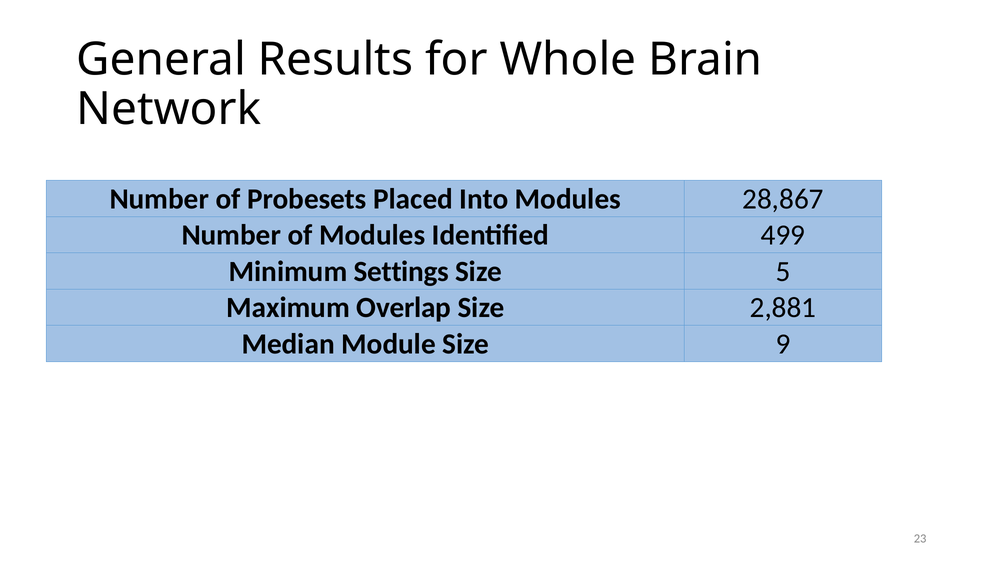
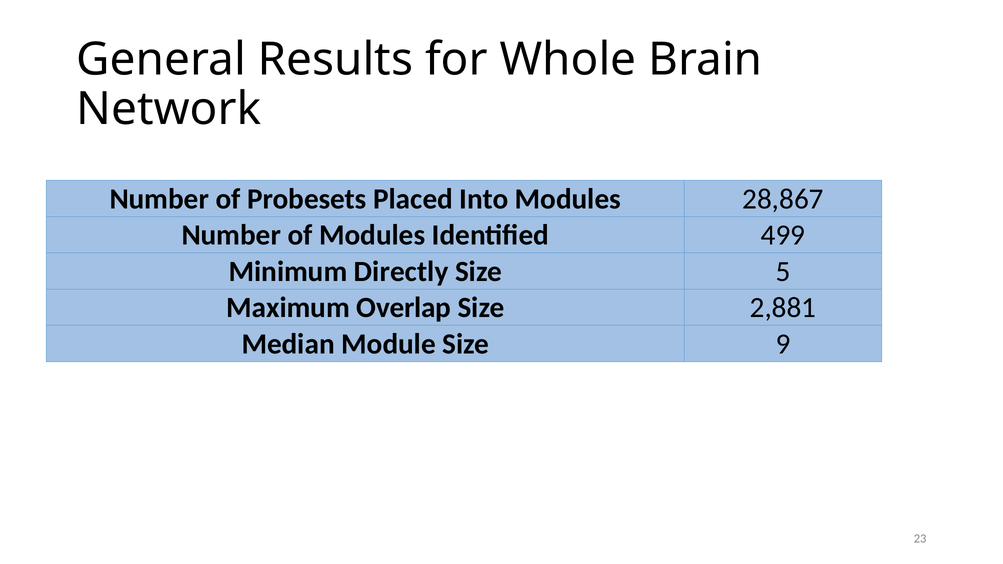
Settings: Settings -> Directly (401, 272)
